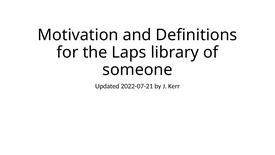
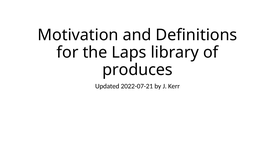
someone: someone -> produces (137, 70)
